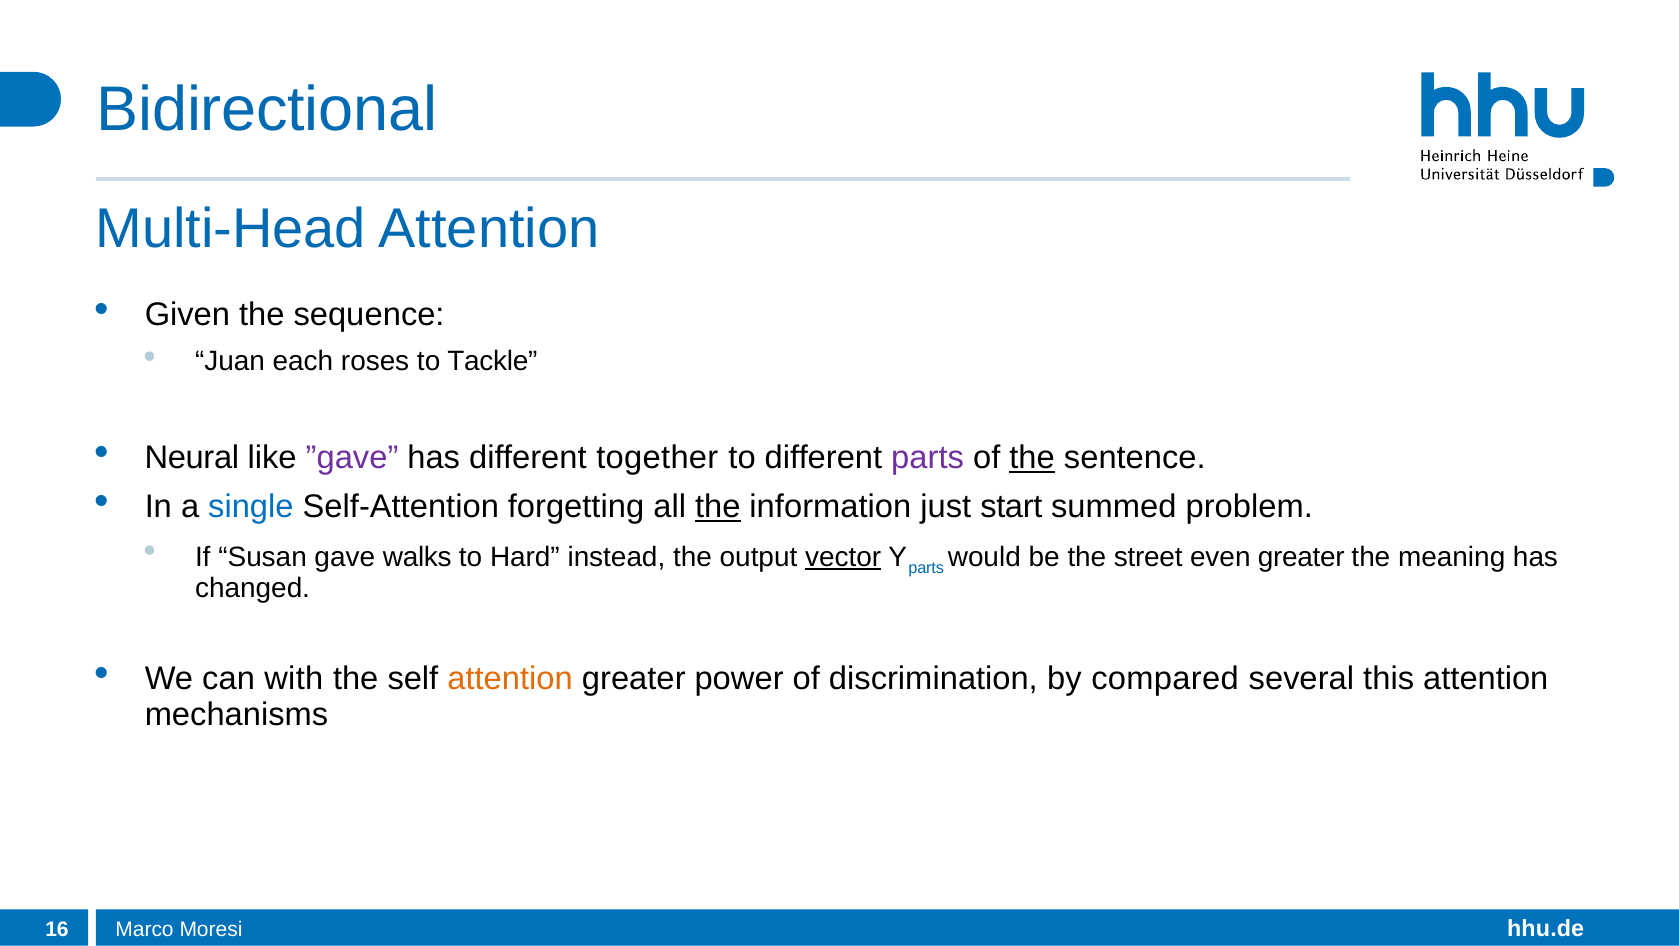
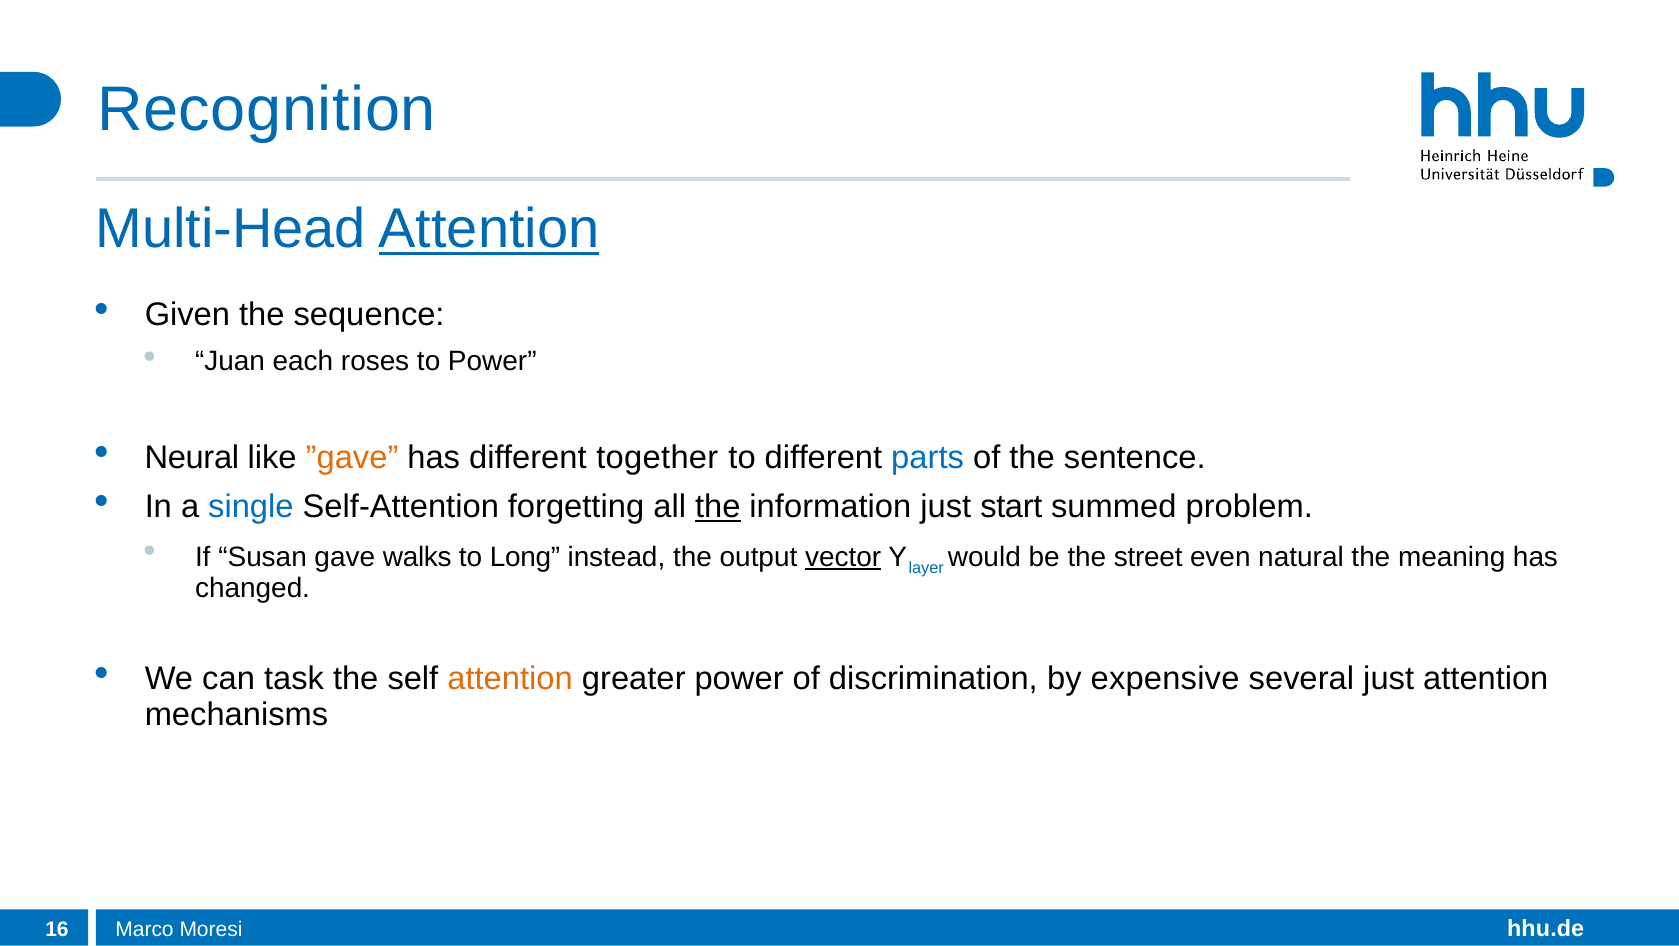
Bidirectional: Bidirectional -> Recognition (266, 109)
Attention underline: none -> present (489, 229)
to Tackle: Tackle -> Power (492, 361)
”gave colour: purple -> orange (352, 457)
parts colour: purple -> blue (928, 457)
the underline: present -> none (1032, 457)
Hard: Hard -> Long (525, 557)
parts: parts -> layer (926, 568)
even greater: greater -> natural (1301, 557)
with: with -> task (294, 679)
compared: compared -> expensive (1165, 679)
several this: this -> just (1389, 679)
